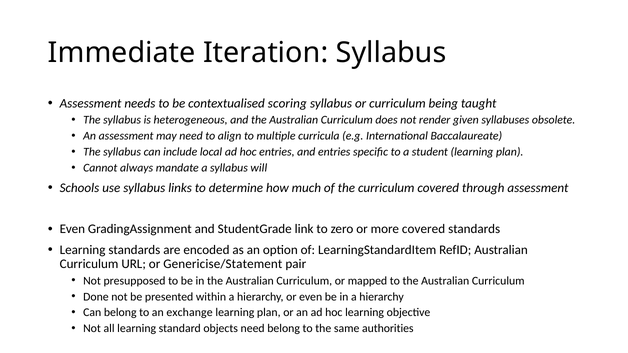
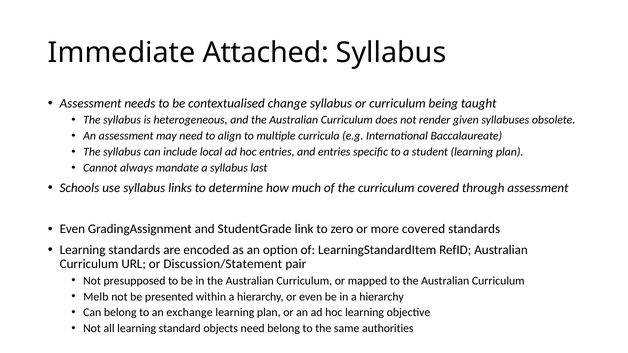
Iteration: Iteration -> Attached (266, 53)
scoring: scoring -> change (287, 103)
will: will -> last (259, 168)
Genericise/Statement: Genericise/Statement -> Discussion/Statement (223, 264)
Done: Done -> Melb (96, 297)
